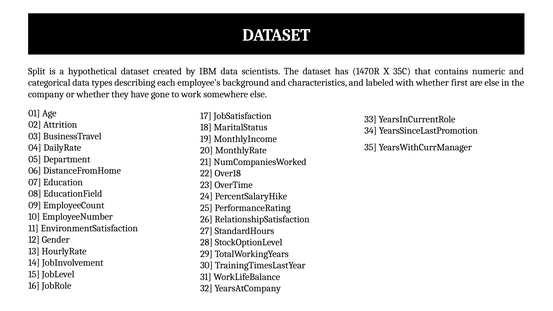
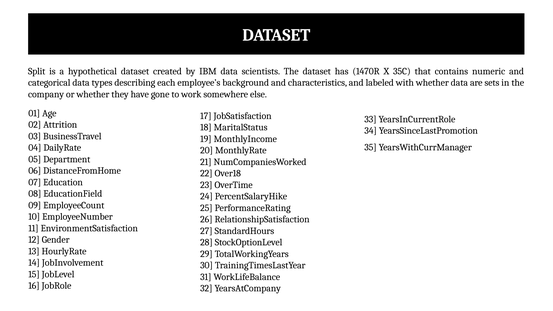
whether first: first -> data (459, 83)
are else: else -> sets (492, 83)
